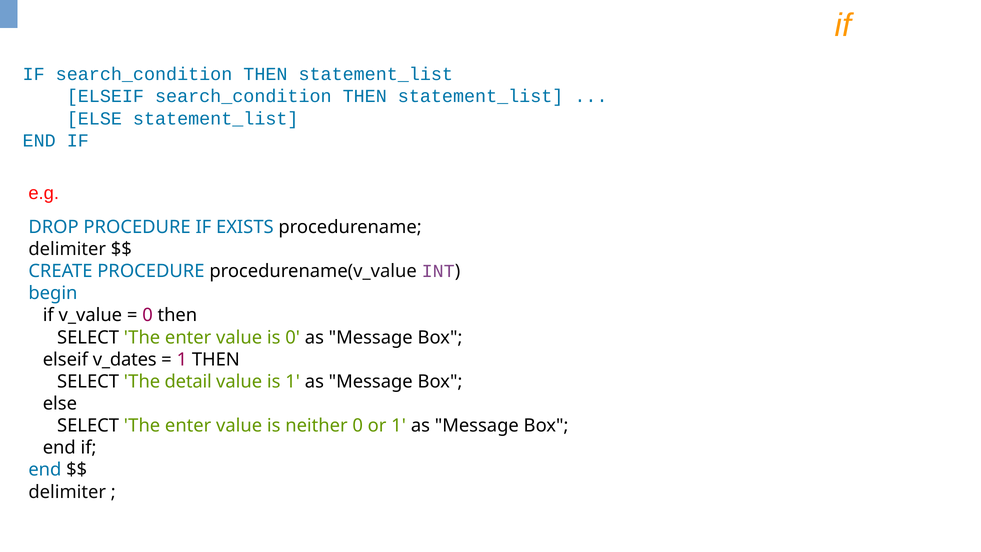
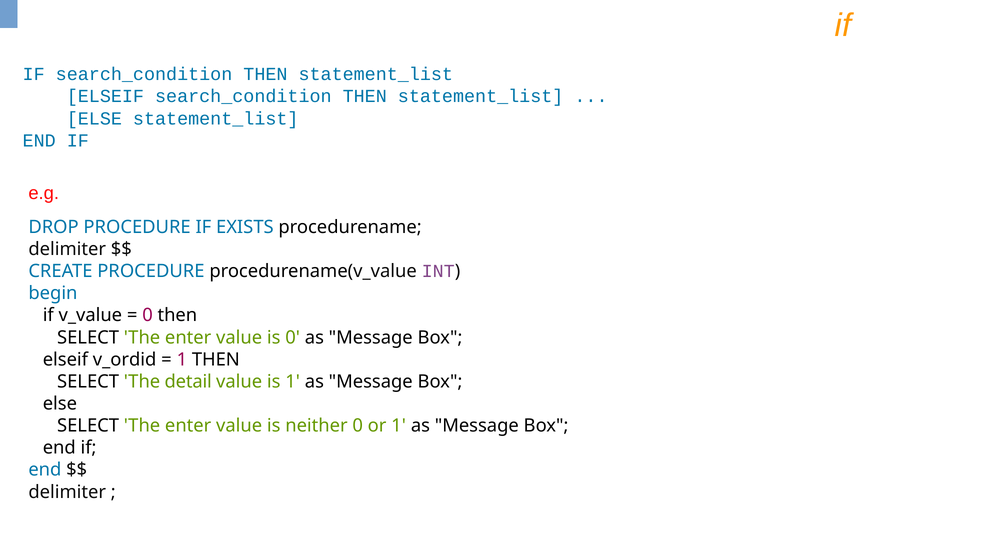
v_dates: v_dates -> v_ordid (125, 359)
